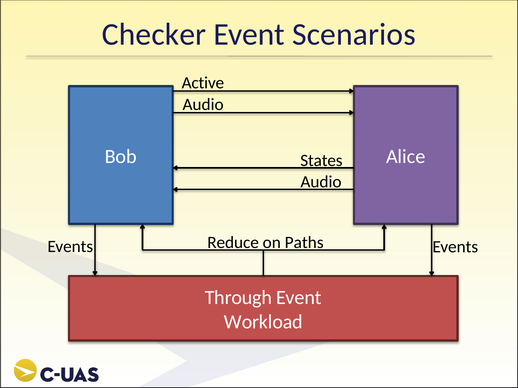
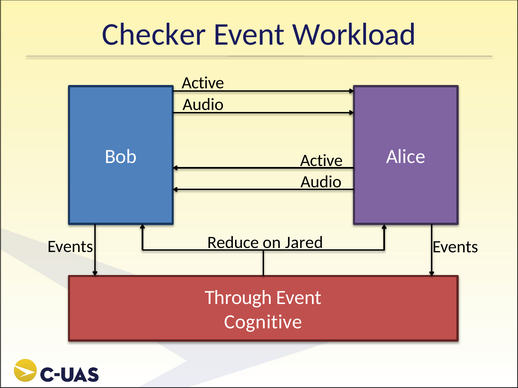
Scenarios: Scenarios -> Workload (354, 35)
States: States -> Active (321, 161)
Paths: Paths -> Jared (304, 243)
Workload: Workload -> Cognitive (263, 322)
